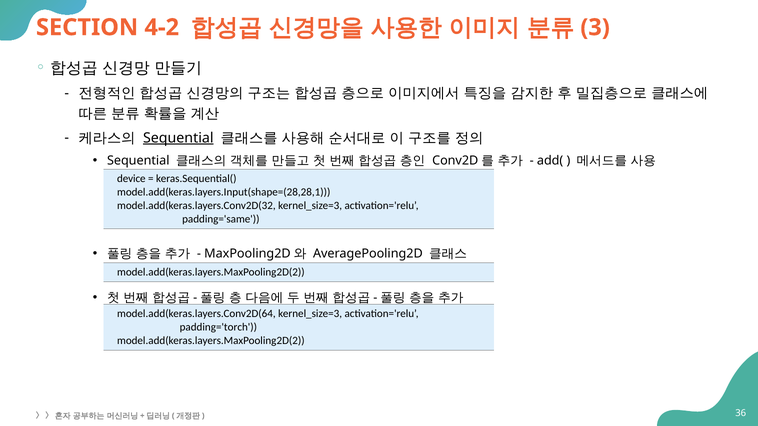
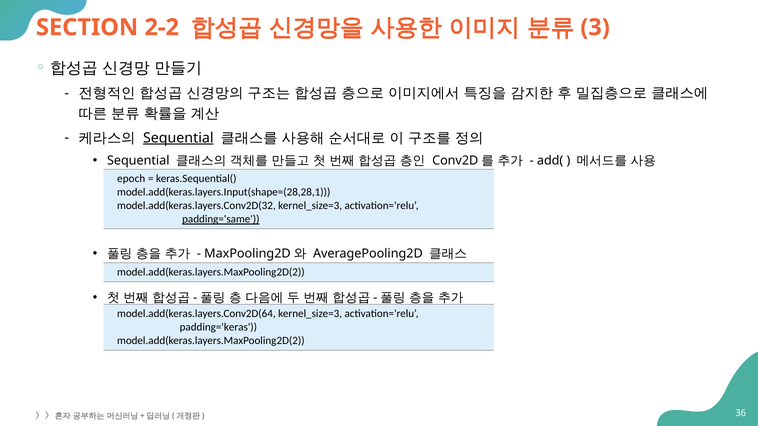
4-2: 4-2 -> 2-2 (162, 27)
device: device -> epoch (131, 179)
padding='same underline: none -> present (221, 219)
padding='torch: padding='torch -> padding='keras (218, 328)
